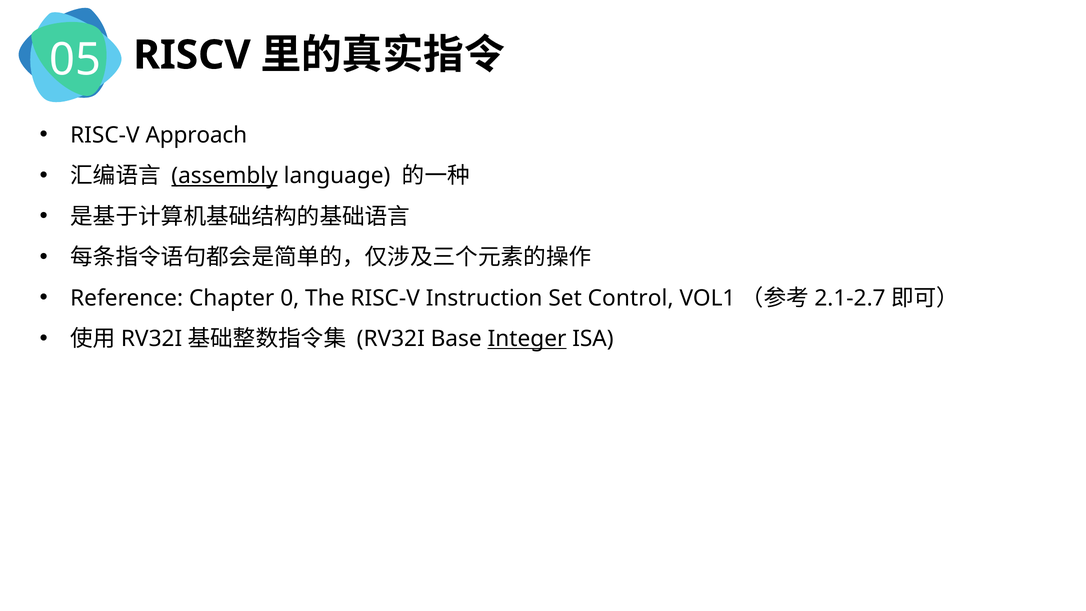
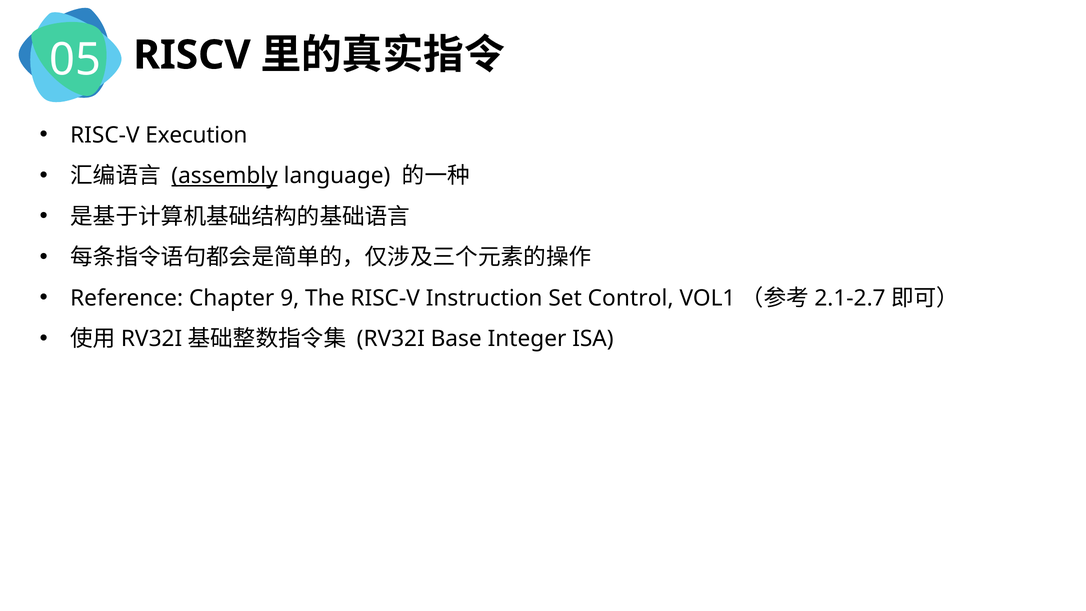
Approach: Approach -> Execution (196, 135)
0: 0 -> 9 (290, 298)
Integer underline: present -> none (527, 339)
